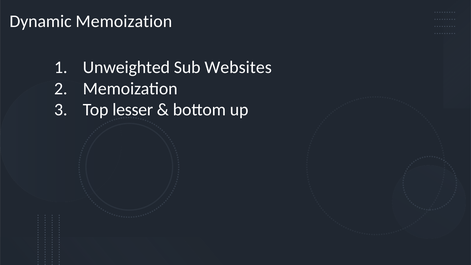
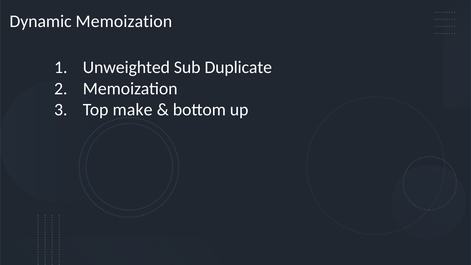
Websites: Websites -> Duplicate (238, 67)
lesser: lesser -> make (133, 110)
